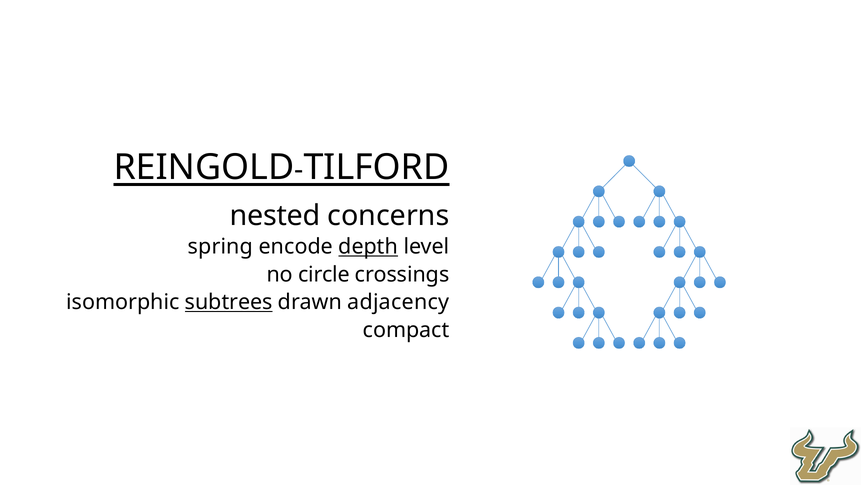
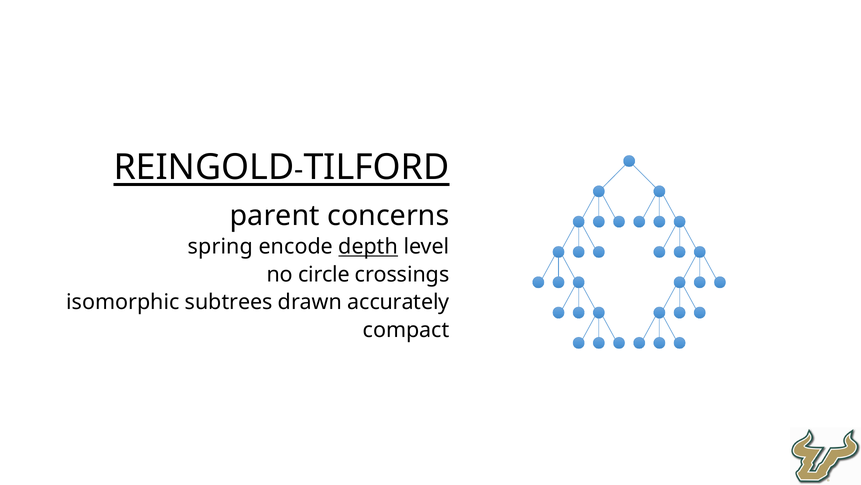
nested: nested -> parent (275, 215)
subtrees underline: present -> none (229, 302)
adjacency: adjacency -> accurately (398, 302)
